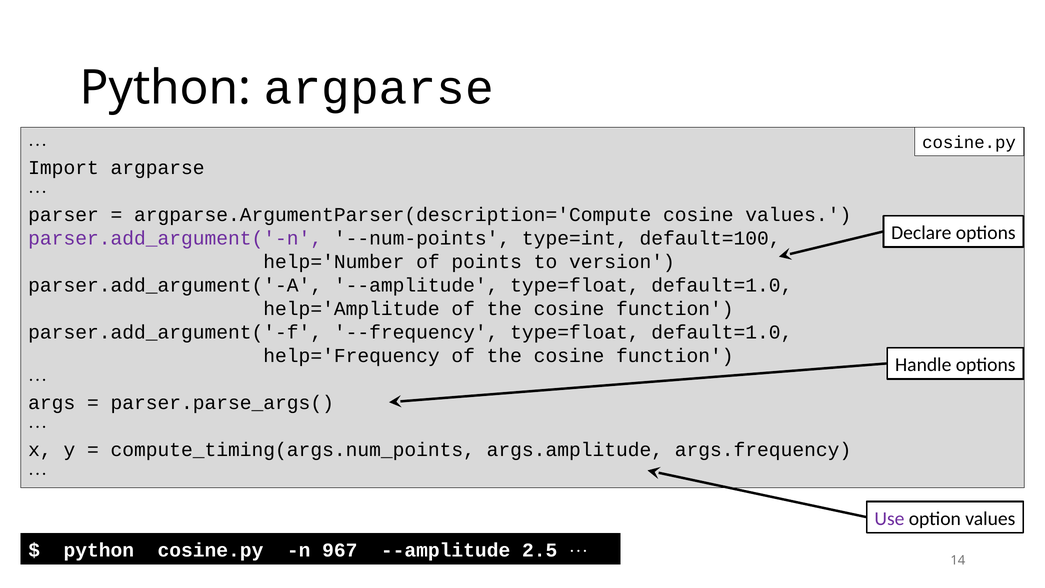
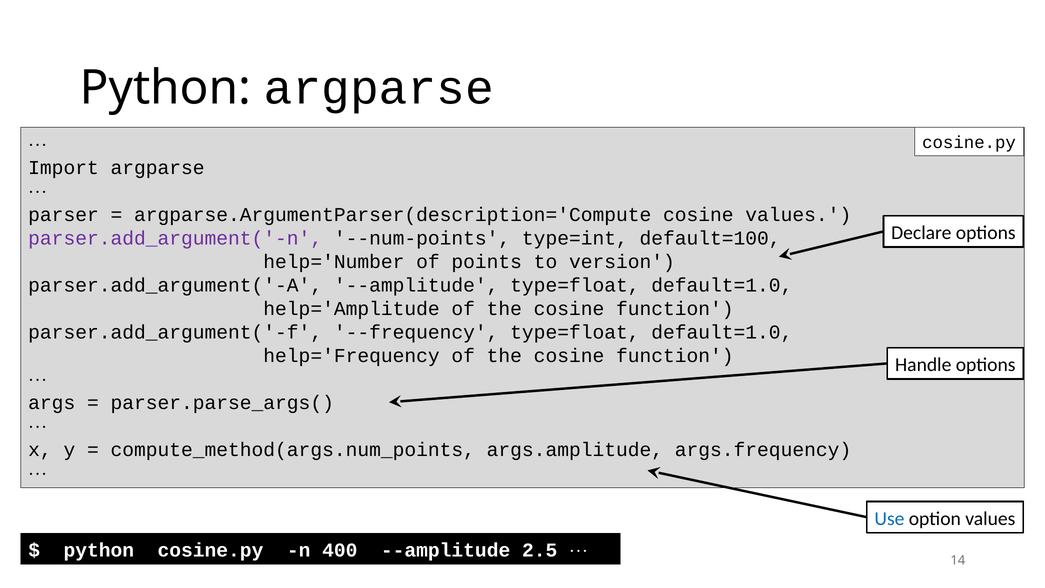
compute_timing(args.num_points: compute_timing(args.num_points -> compute_method(args.num_points (293, 450)
Use colour: purple -> blue (889, 518)
967: 967 -> 400 (340, 550)
